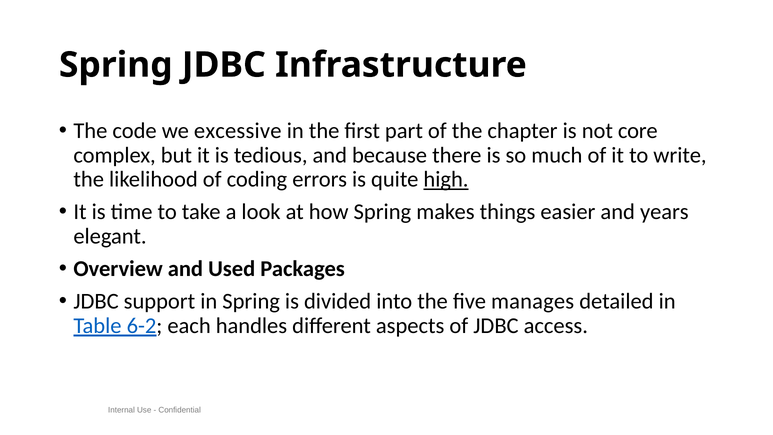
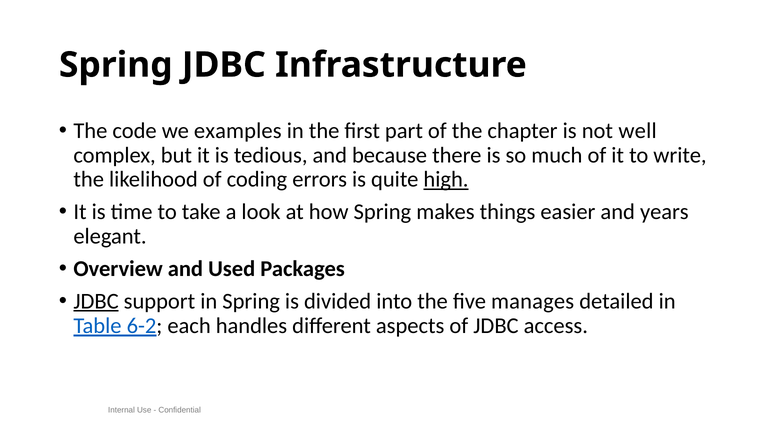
excessive: excessive -> examples (238, 131)
core: core -> well (638, 131)
JDBC underline: none -> present (96, 301)
